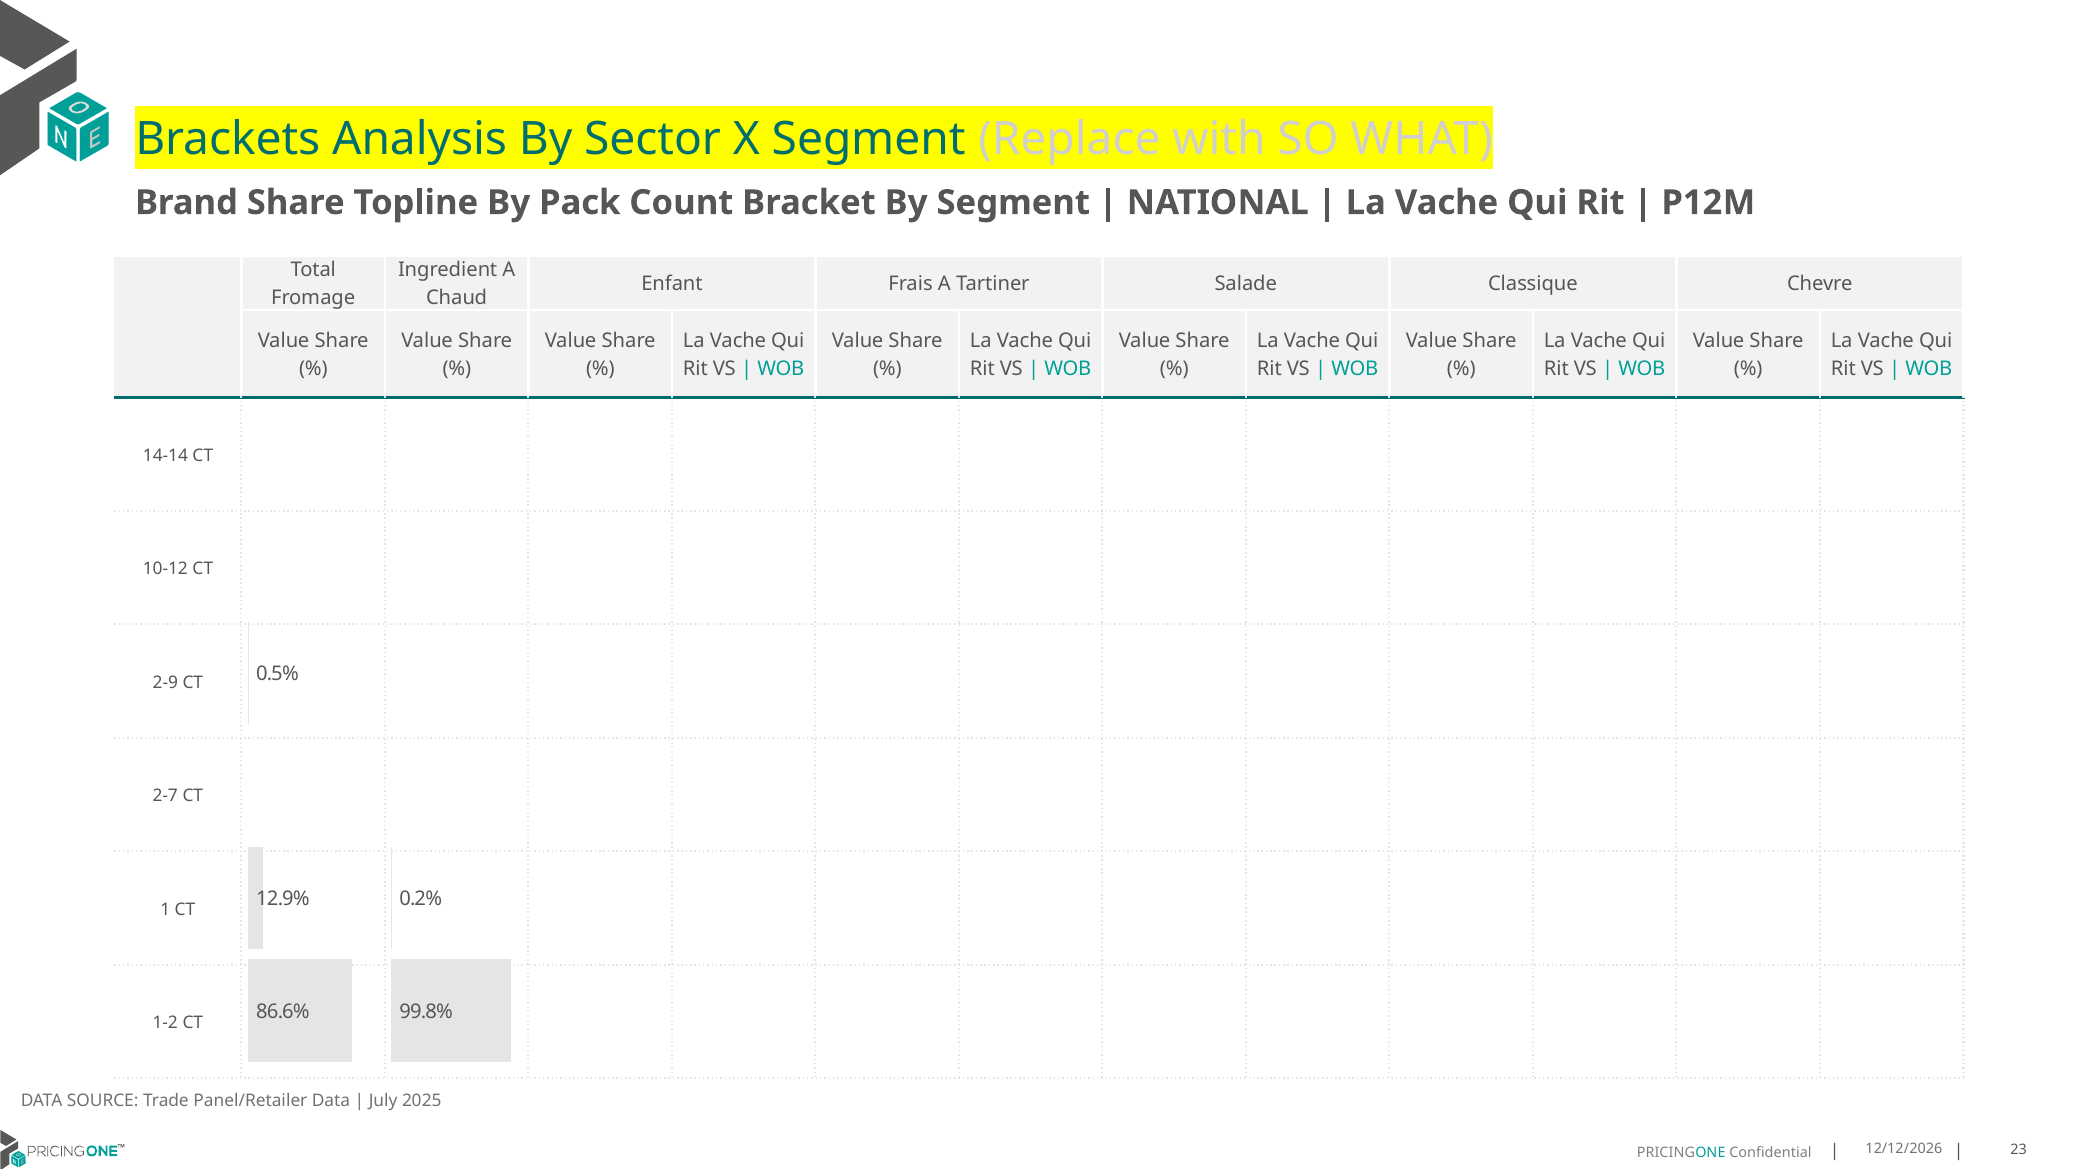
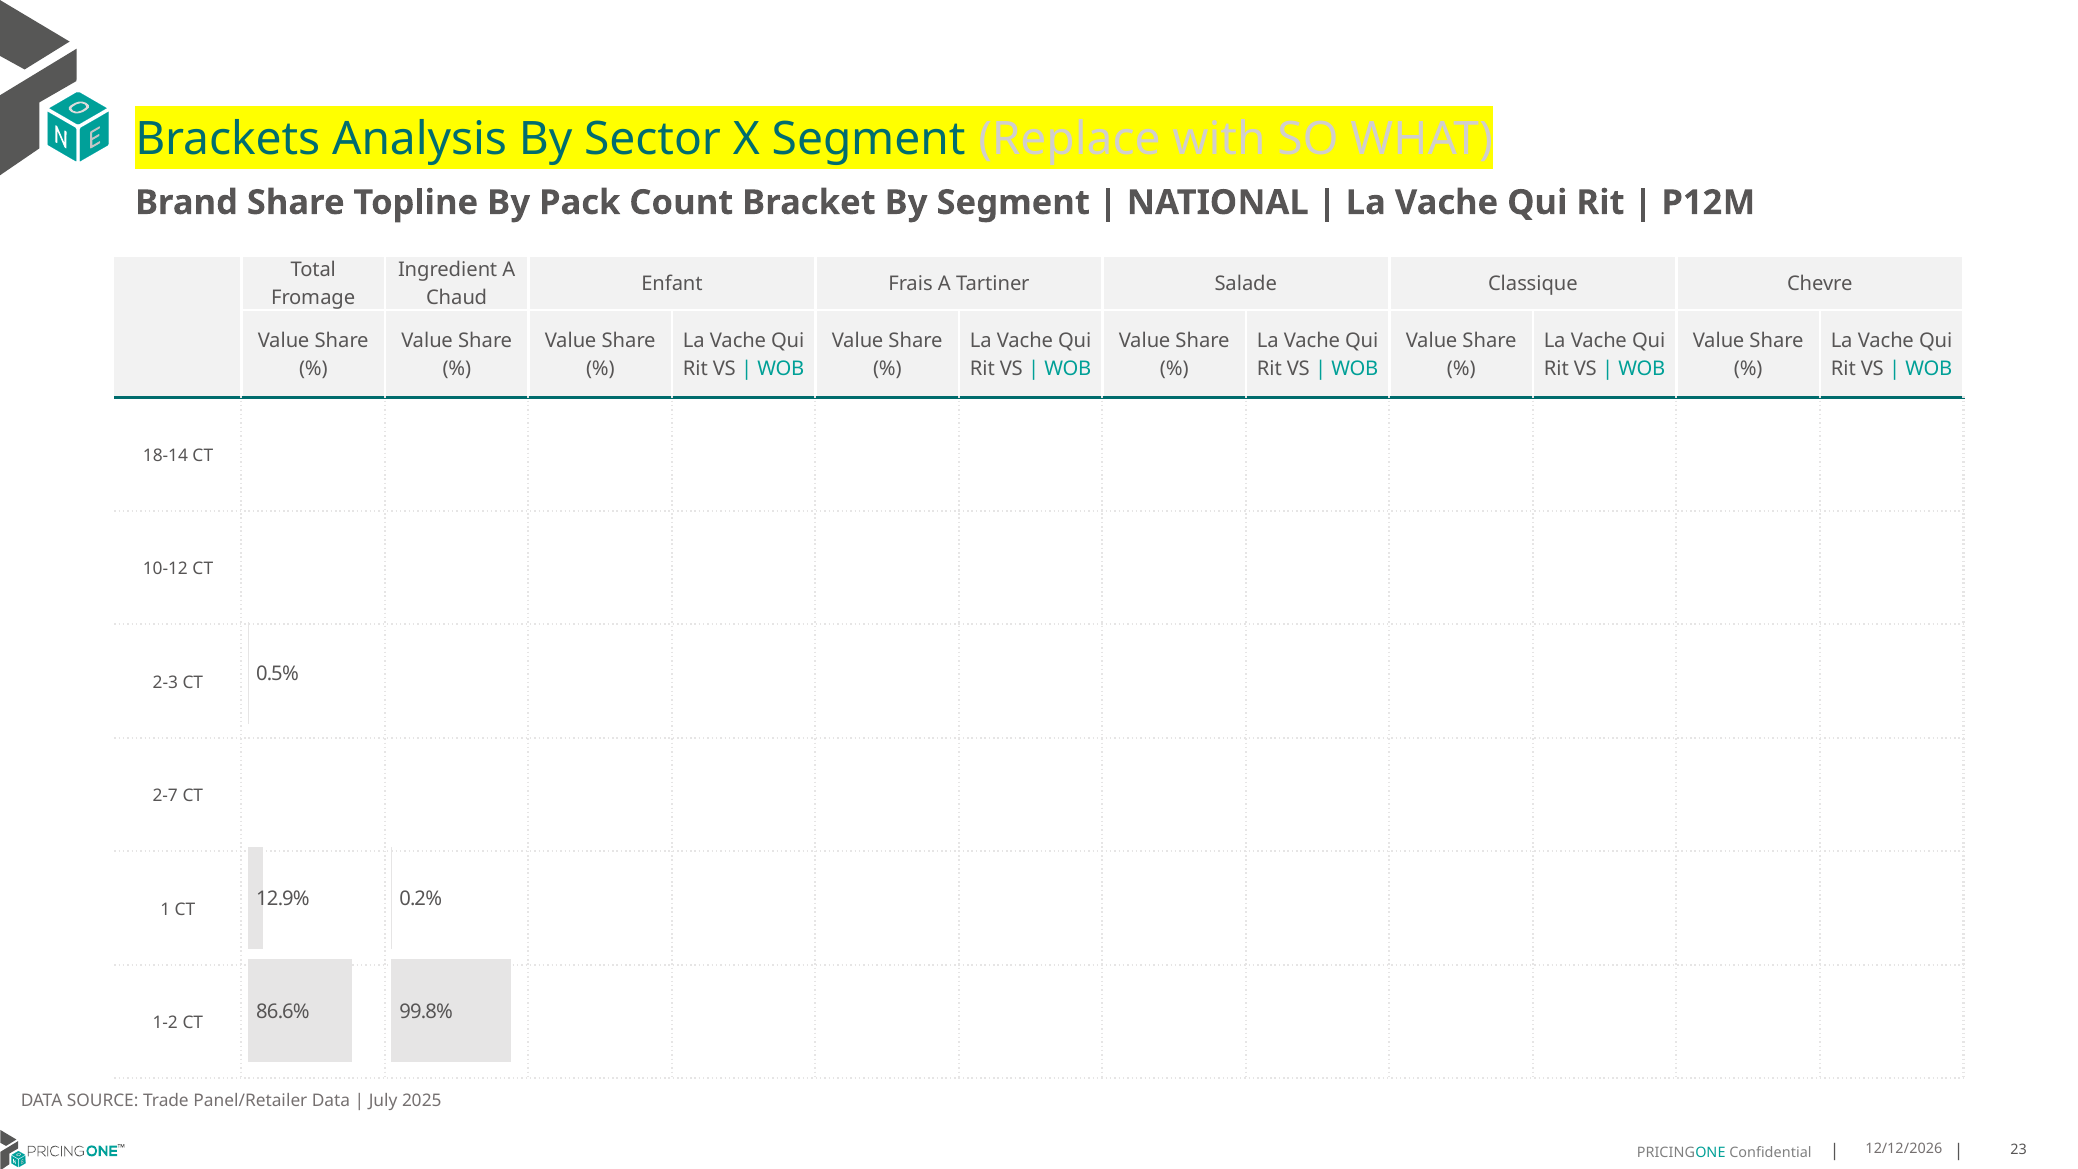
14-14: 14-14 -> 18-14 (165, 456)
2-9: 2-9 -> 2-3 (165, 682)
